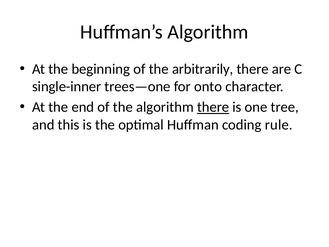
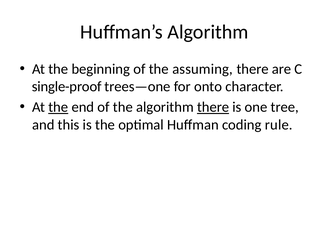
arbitrarily: arbitrarily -> assuming (203, 69)
single-inner: single-inner -> single-proof (67, 87)
the underline: none -> present (58, 107)
